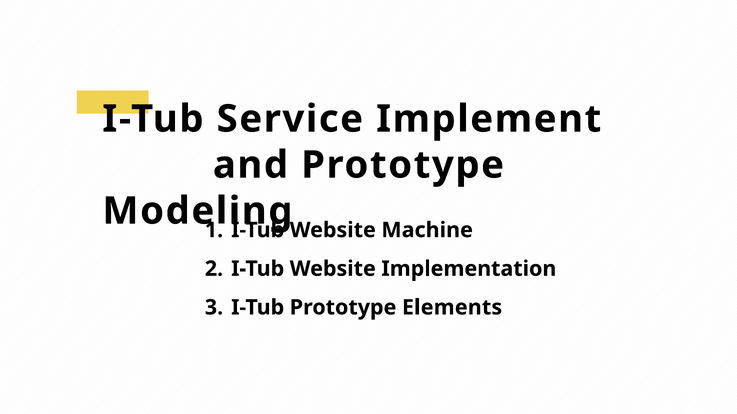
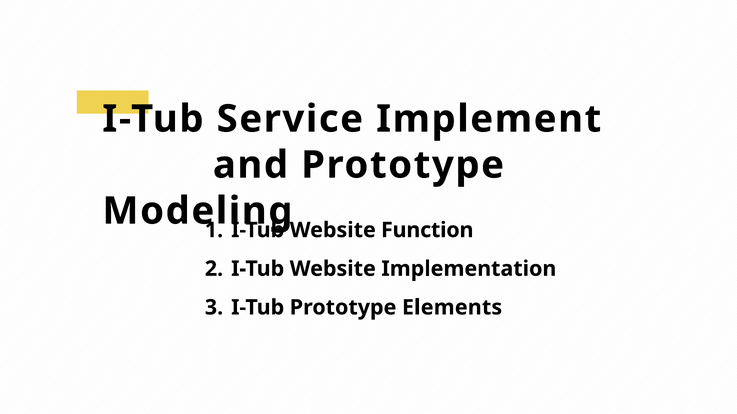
Machine: Machine -> Function (427, 230)
